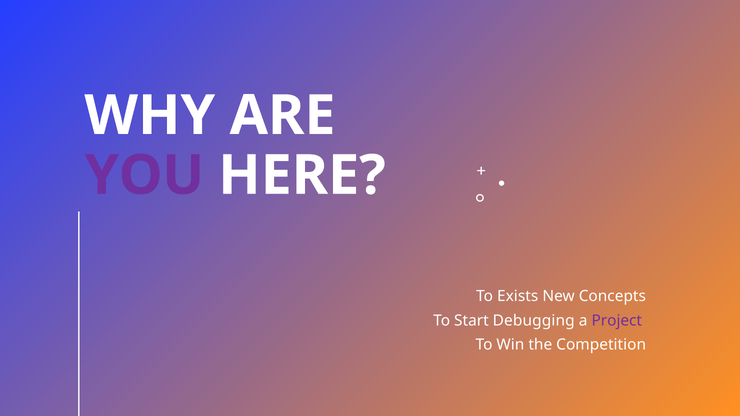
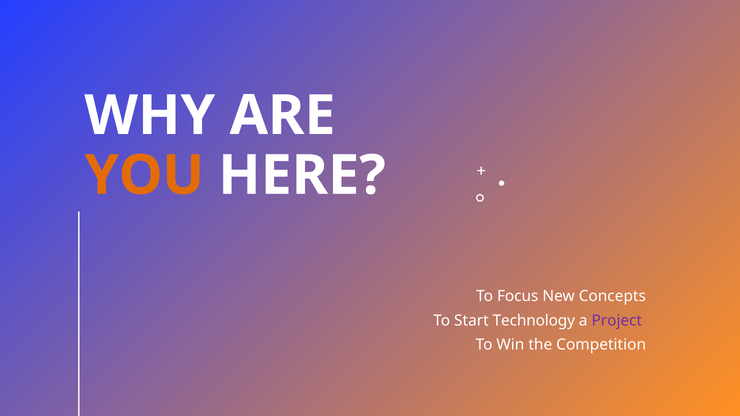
YOU colour: purple -> orange (144, 176)
Exists: Exists -> Focus (518, 296)
Debugging: Debugging -> Technology (534, 321)
